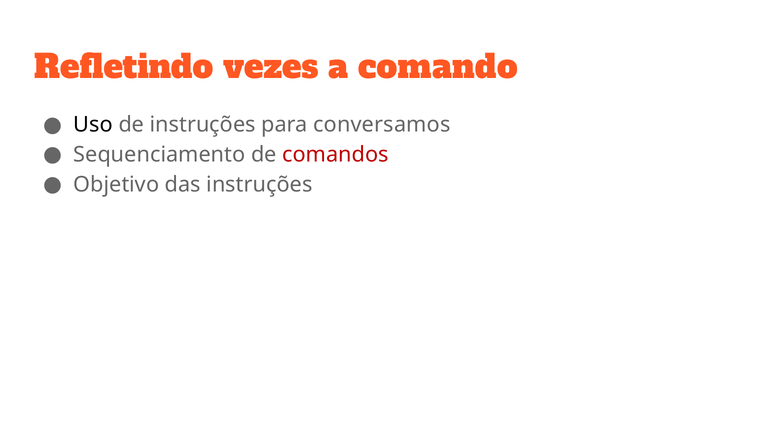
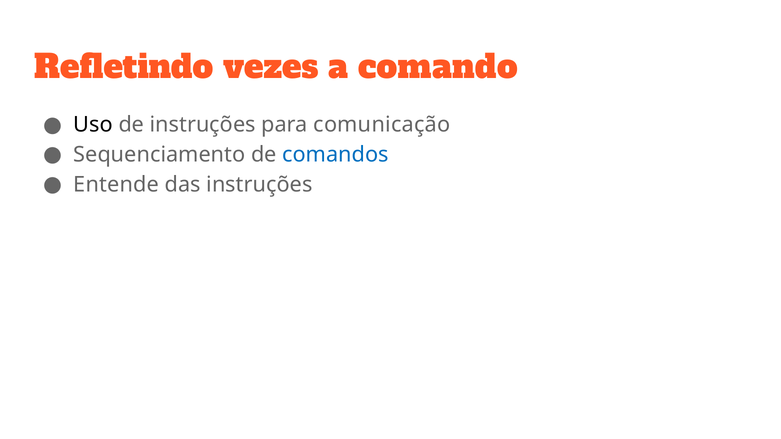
conversamos: conversamos -> comunicação (382, 125)
comandos colour: red -> blue (335, 155)
Objetivo: Objetivo -> Entende (116, 185)
